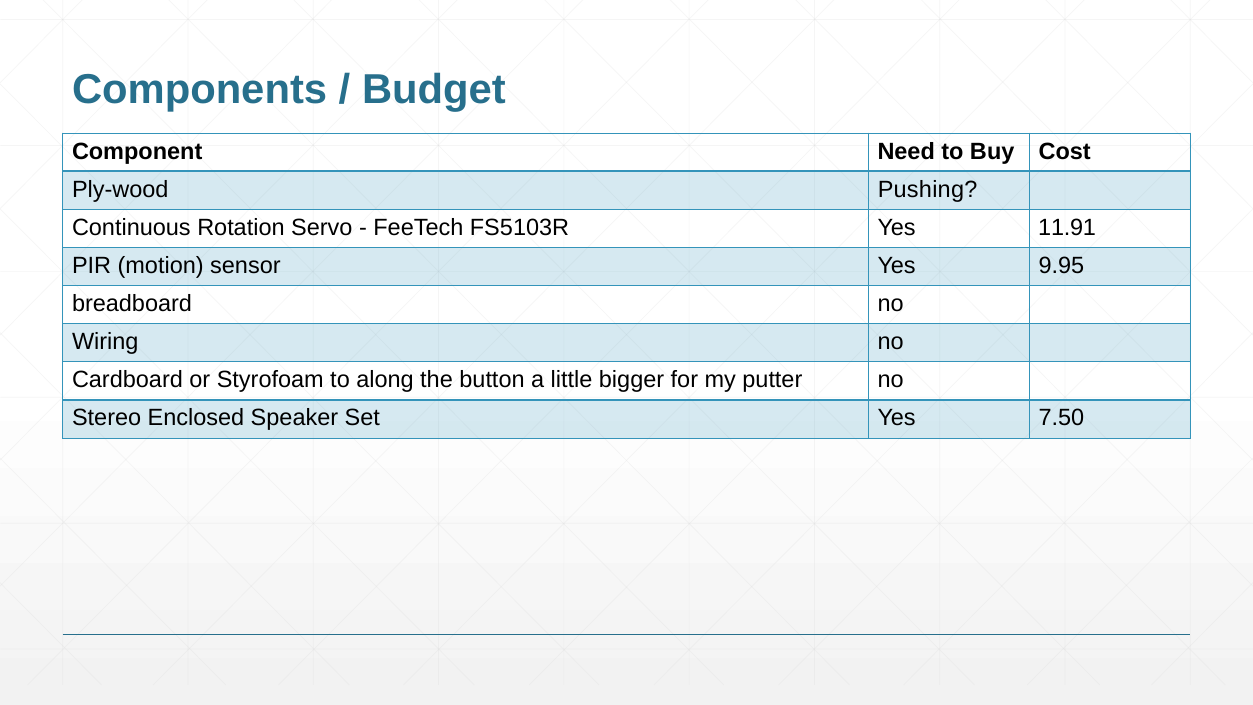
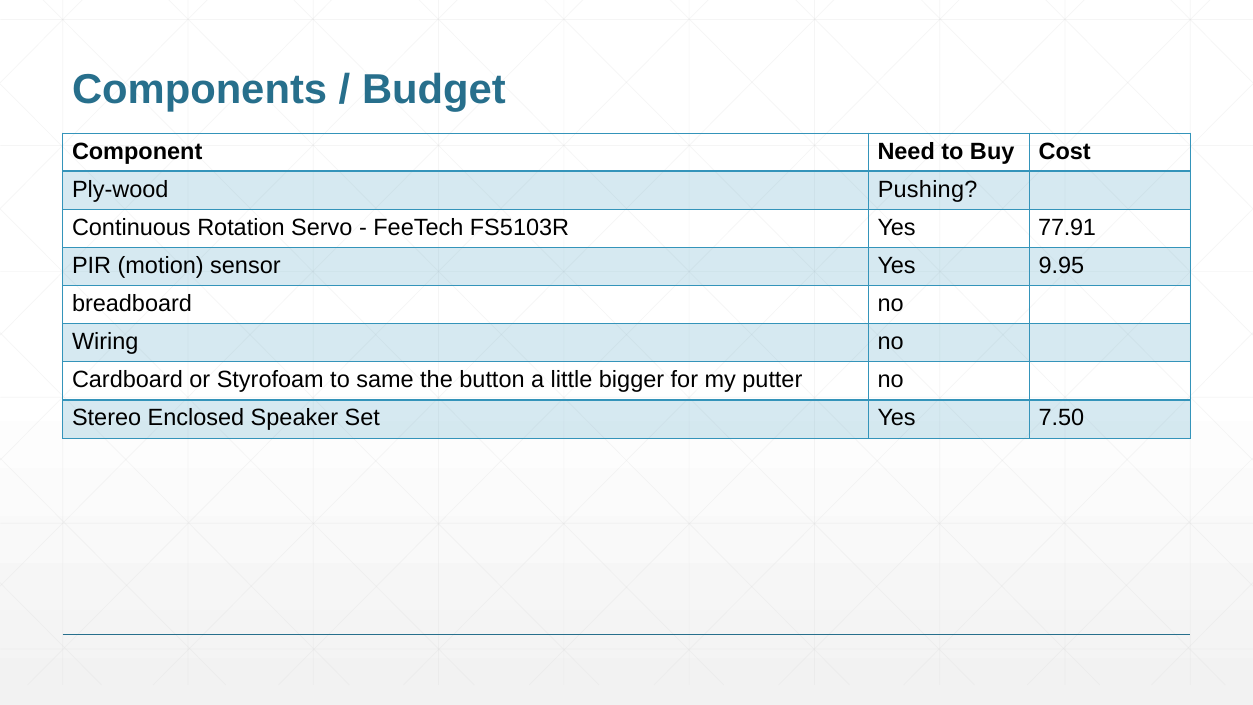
11.91: 11.91 -> 77.91 (1067, 228)
along: along -> same (385, 380)
